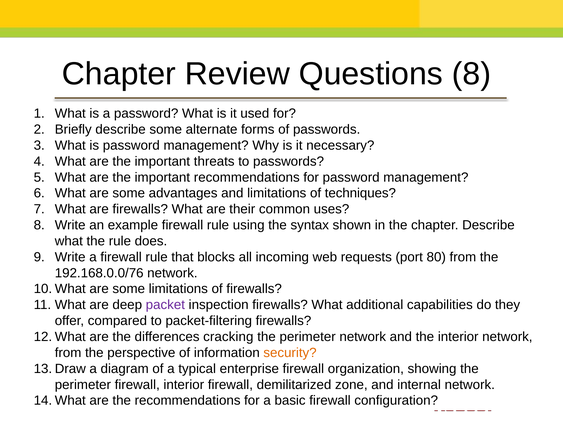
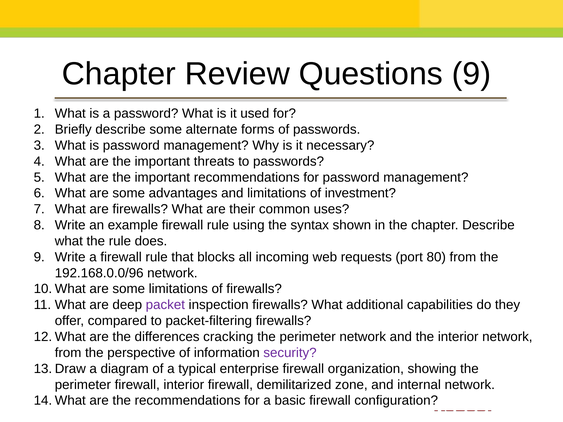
Questions 8: 8 -> 9 (471, 74)
techniques: techniques -> investment (360, 193)
192.168.0.0/76: 192.168.0.0/76 -> 192.168.0.0/96 (99, 273)
security colour: orange -> purple (290, 353)
